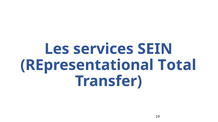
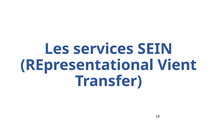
Total: Total -> Vient (177, 65)
